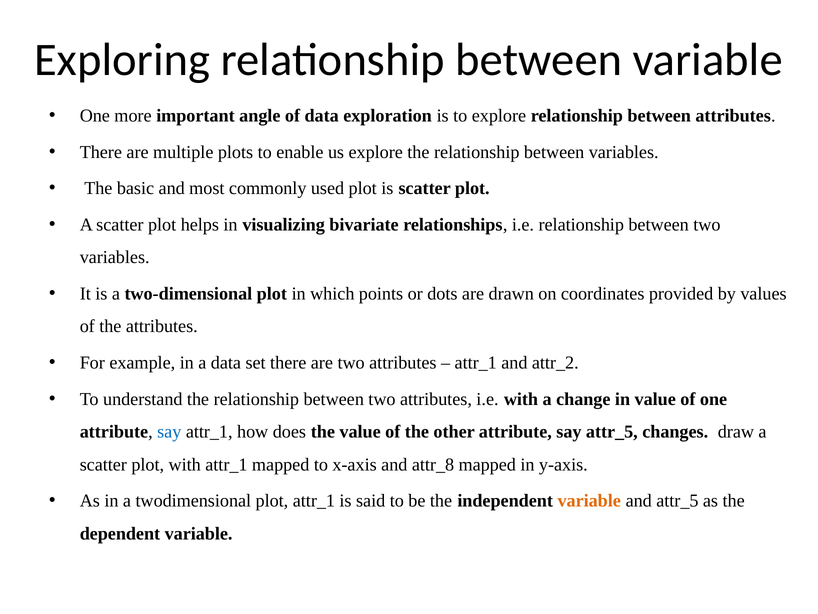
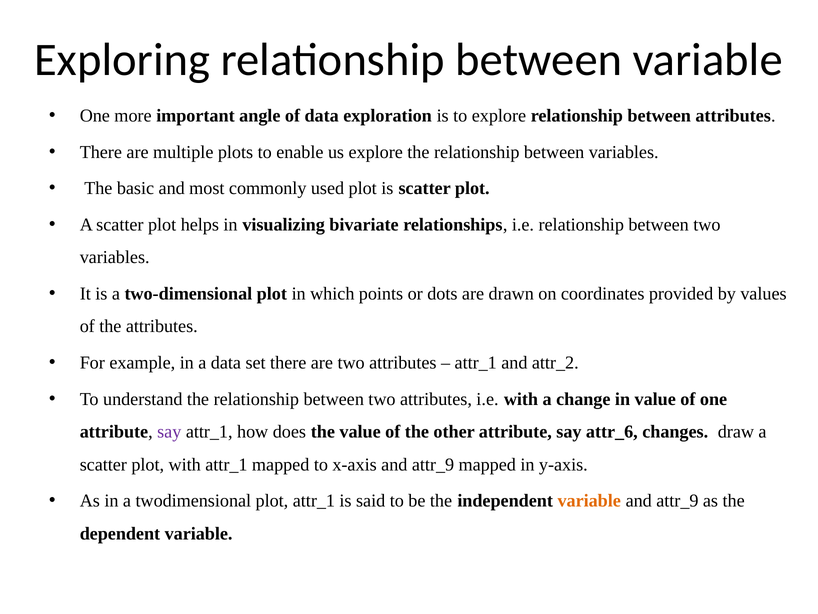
say colour: blue -> purple (169, 431)
say attr_5: attr_5 -> attr_6 (612, 431)
x-axis and attr_8: attr_8 -> attr_9 (433, 464)
attr_5: attr_5 -> attr_9 (677, 500)
